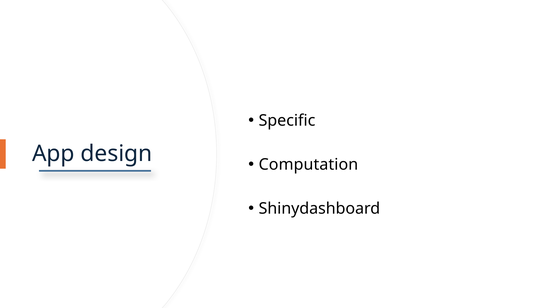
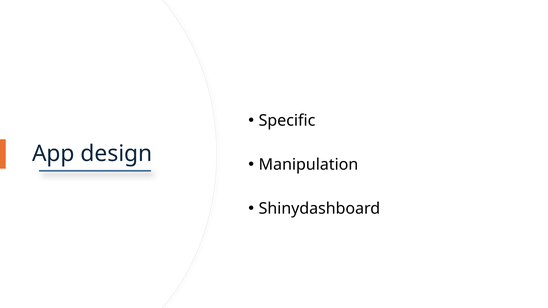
Computation: Computation -> Manipulation (308, 165)
